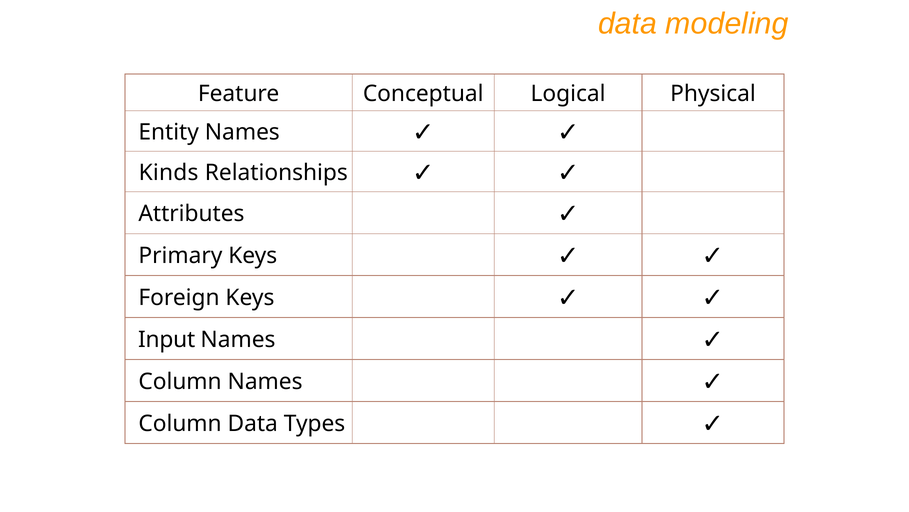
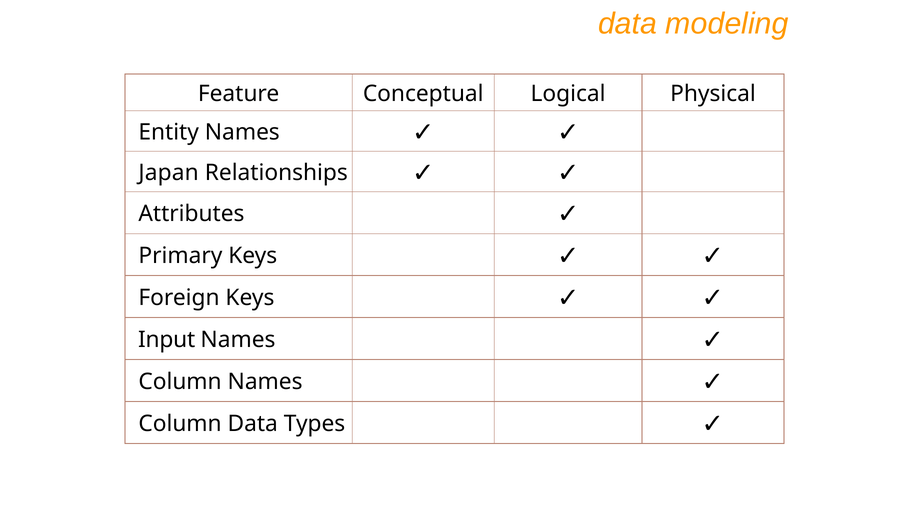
Kinds: Kinds -> Japan (169, 173)
